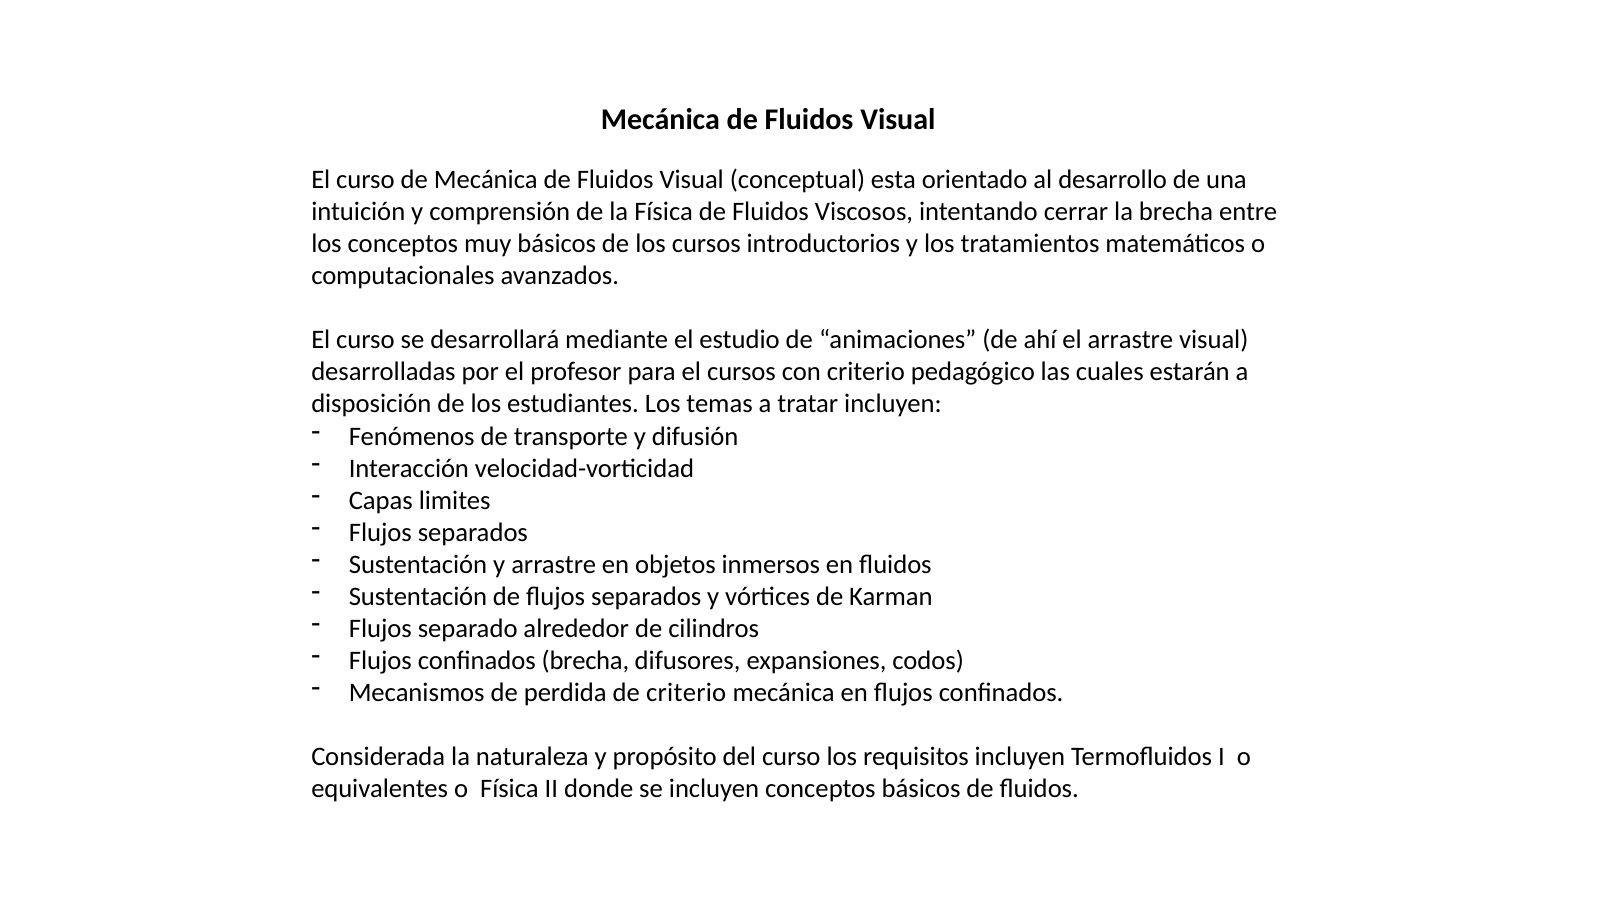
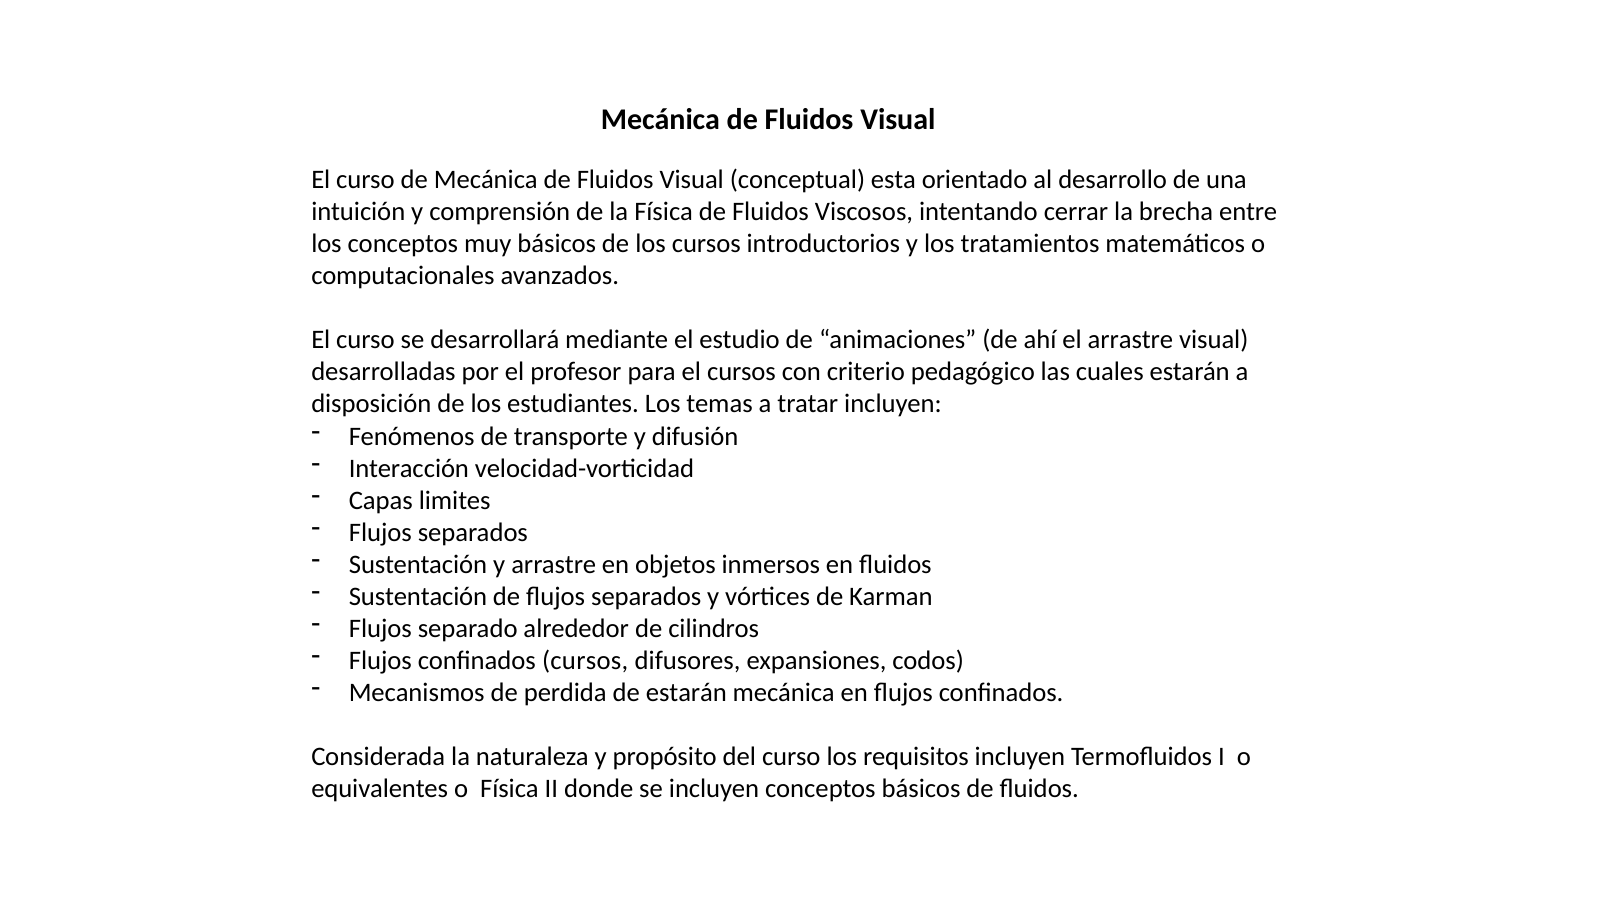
confinados brecha: brecha -> cursos (585, 660)
de criterio: criterio -> estarán (686, 692)
